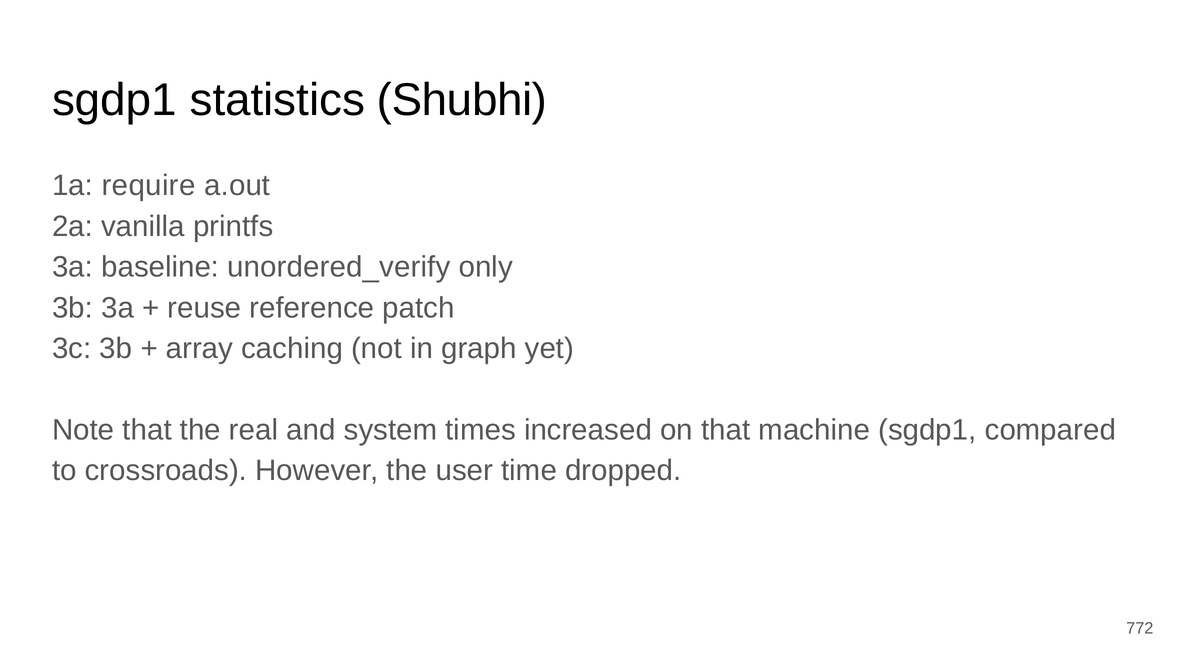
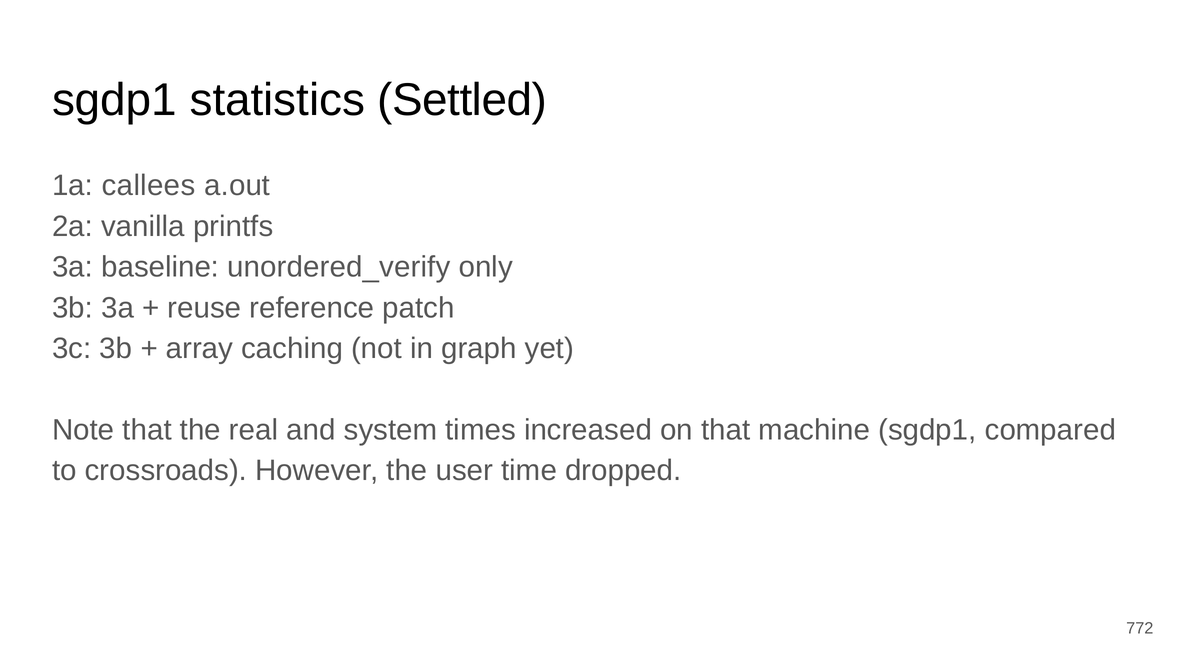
Shubhi: Shubhi -> Settled (462, 100)
require: require -> callees (149, 186)
